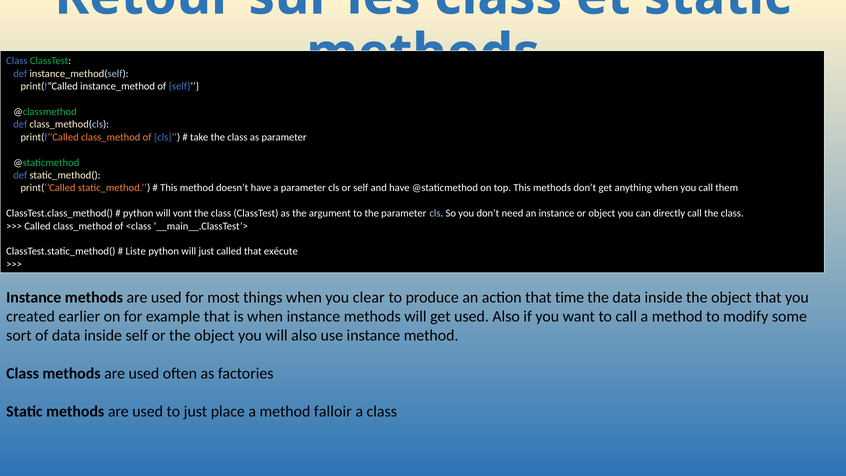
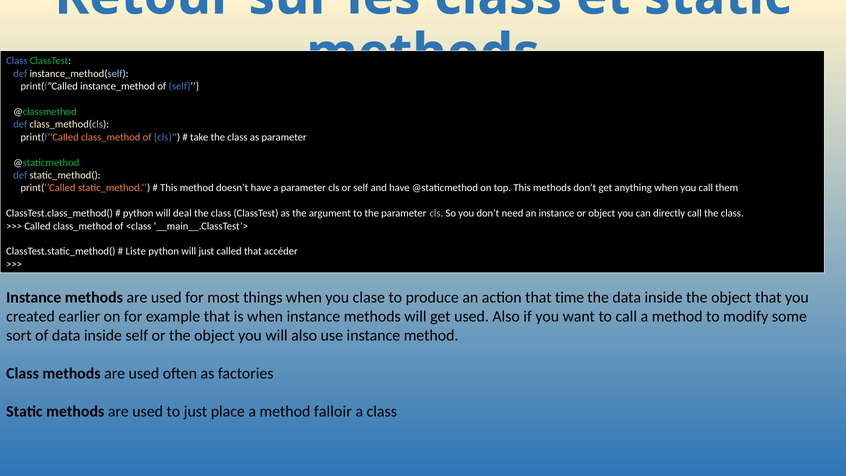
vont: vont -> deal (182, 213)
exécute: exécute -> accéder (281, 251)
clear: clear -> clase (369, 297)
